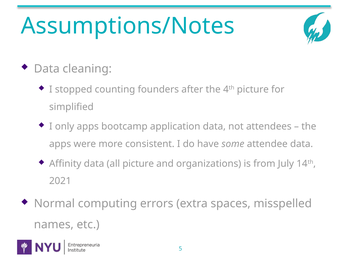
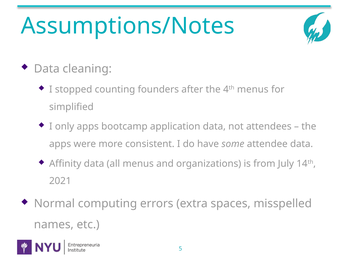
4th picture: picture -> menus (253, 89)
all picture: picture -> menus (138, 164)
